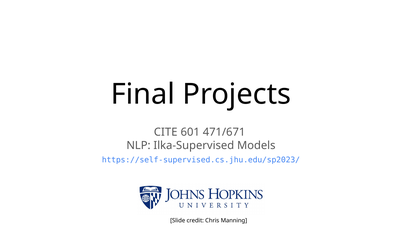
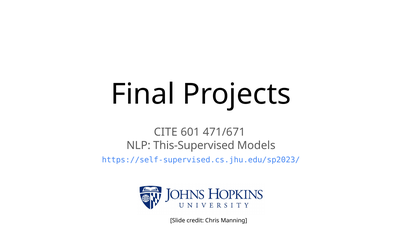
Ilka-Supervised: Ilka-Supervised -> This-Supervised (194, 146)
